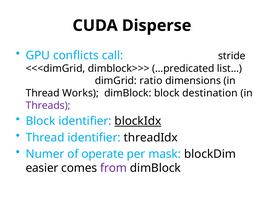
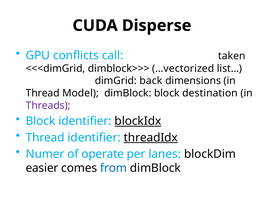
stride: stride -> taken (232, 56)
…predicated: …predicated -> …vectorized (183, 68)
ratio: ratio -> back (151, 81)
Works: Works -> Model (81, 93)
threadIdx underline: none -> present (151, 138)
mask: mask -> lanes (165, 154)
from colour: purple -> blue (114, 168)
